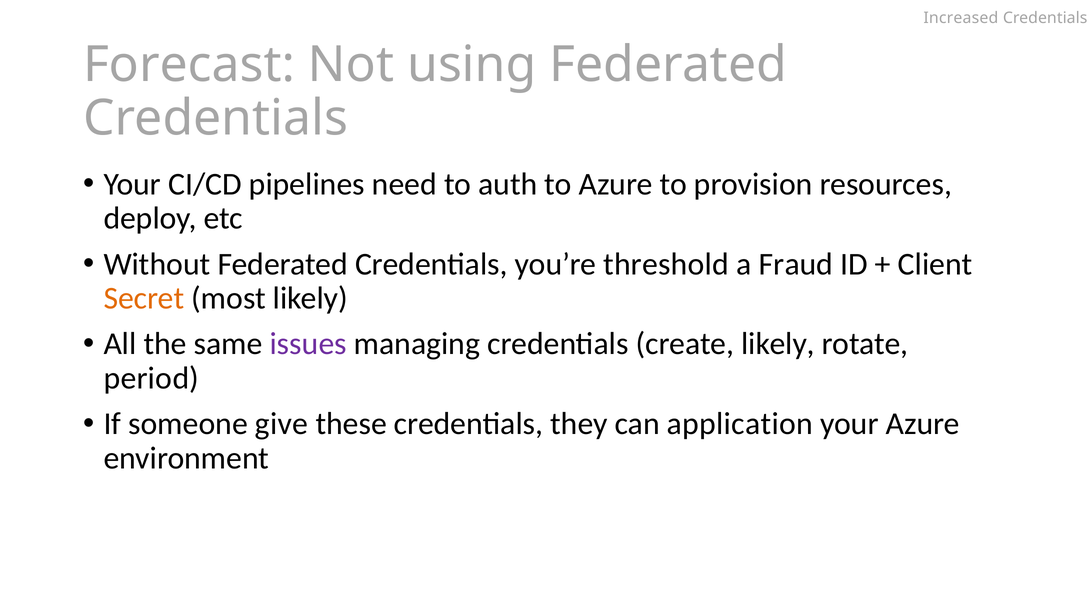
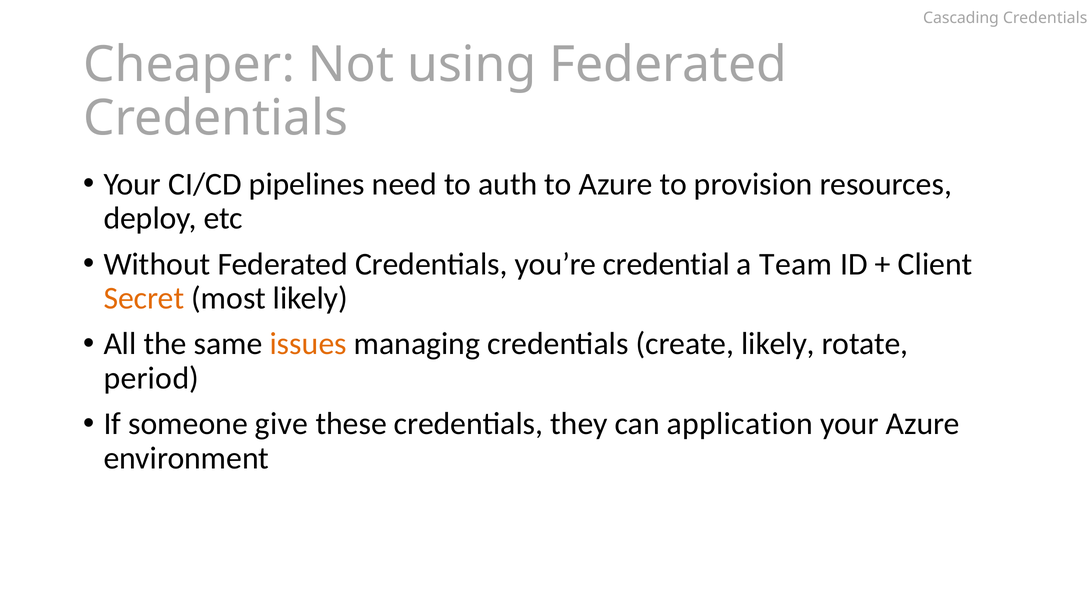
Increased: Increased -> Cascading (961, 18)
Forecast: Forecast -> Cheaper (189, 65)
threshold: threshold -> credential (666, 264)
Fraud: Fraud -> Team (796, 264)
issues colour: purple -> orange (308, 344)
